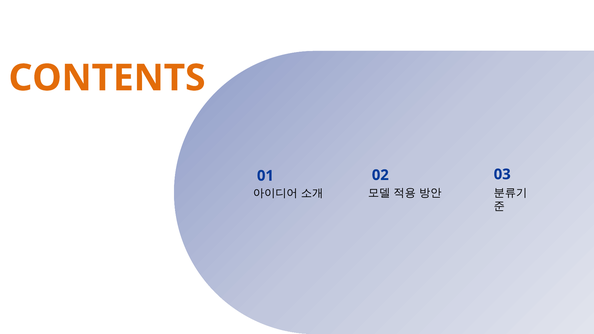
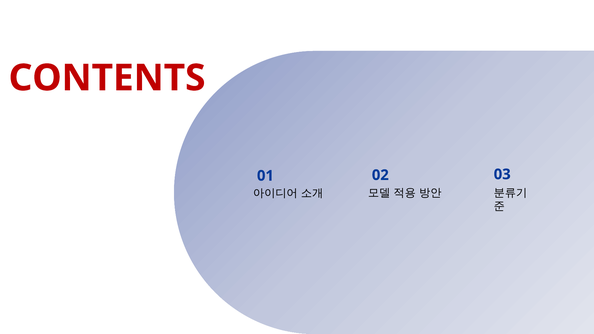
CONTENTS colour: orange -> red (107, 78)
